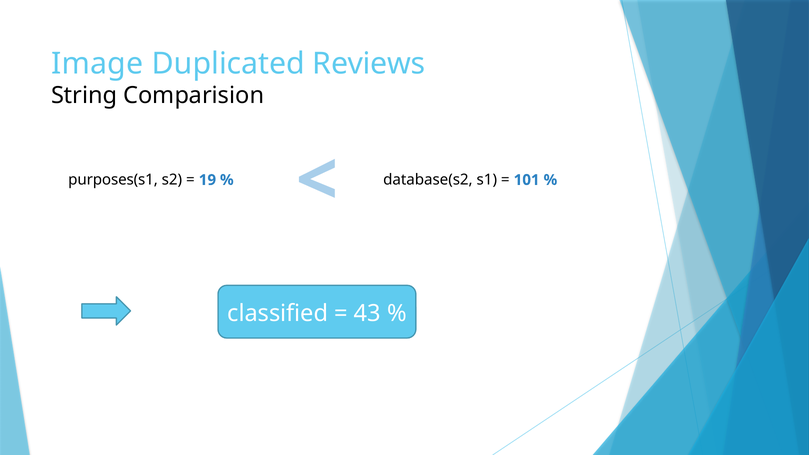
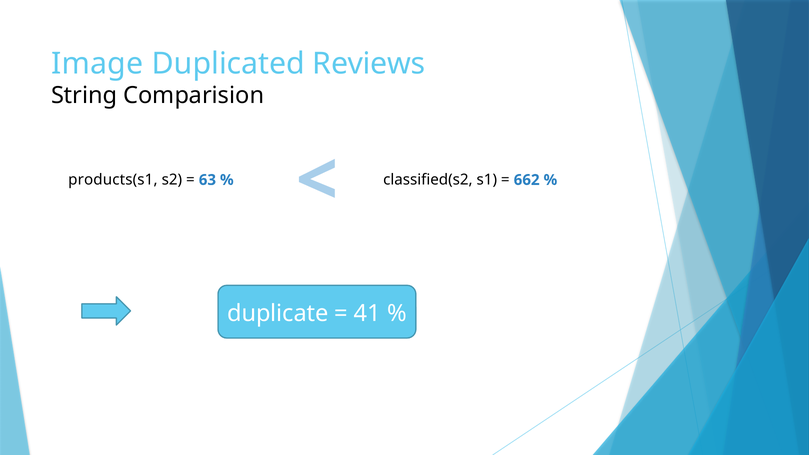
purposes(s1: purposes(s1 -> products(s1 (113, 180)
19: 19 -> 63 (207, 180)
database(s2: database(s2 -> classified(s2 (428, 180)
101: 101 -> 662 (527, 180)
classified: classified -> duplicate (278, 313)
43: 43 -> 41 (367, 313)
